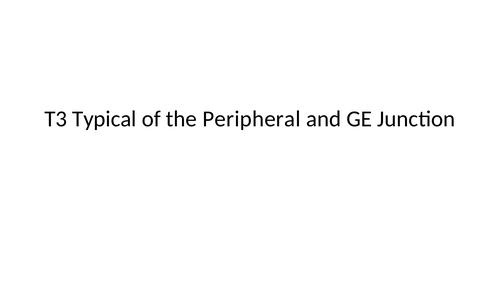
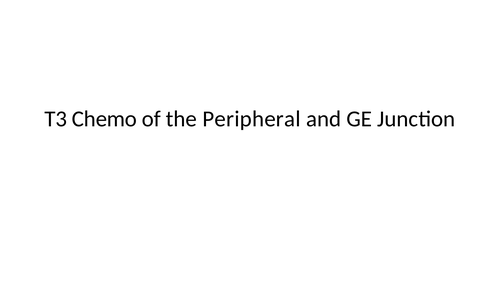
Typical: Typical -> Chemo (105, 119)
